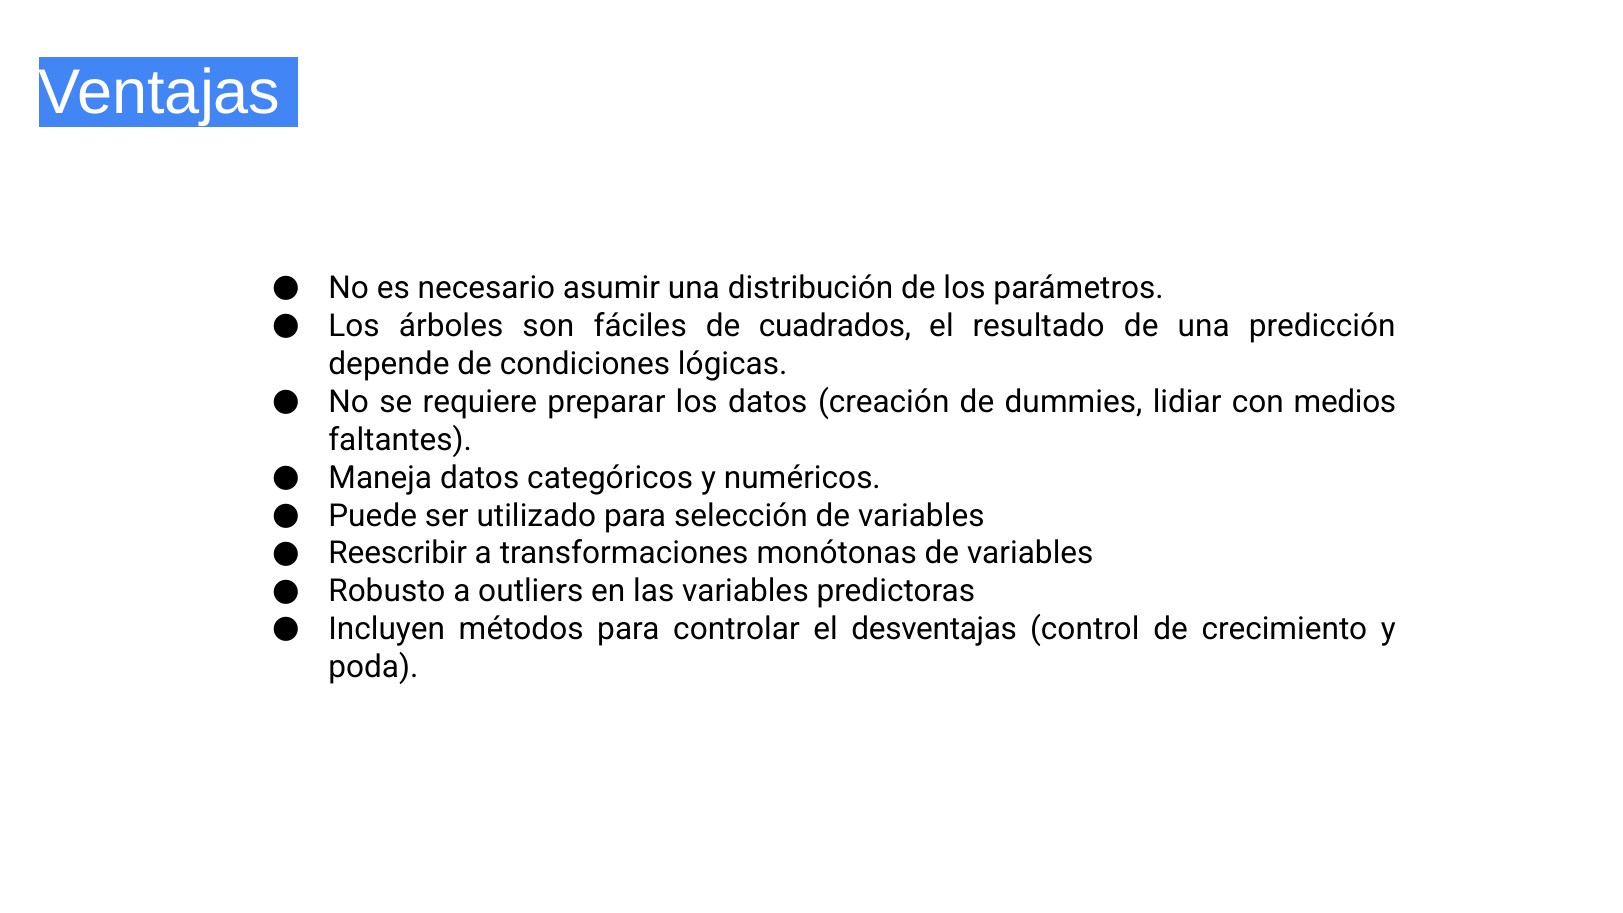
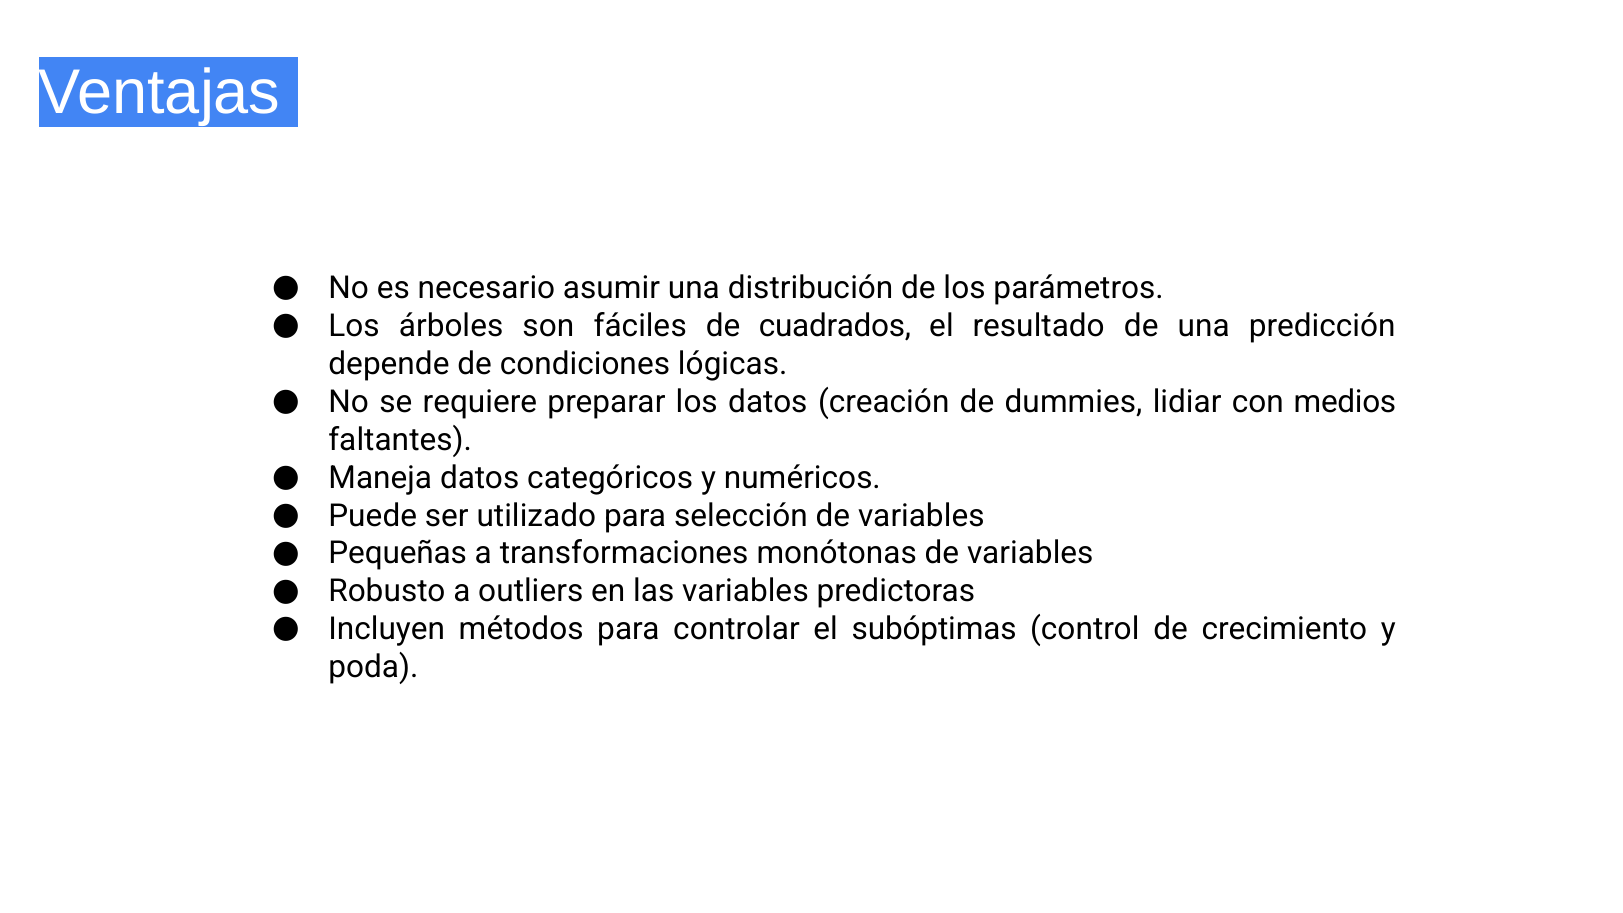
Reescribir: Reescribir -> Pequeñas (398, 554)
desventajas: desventajas -> subóptimas (934, 629)
